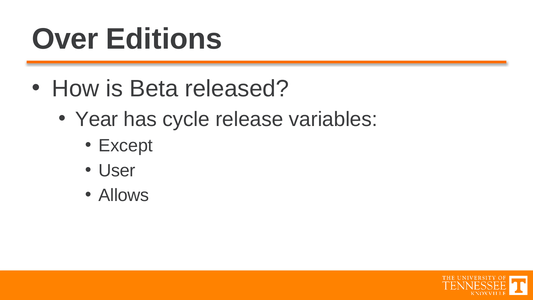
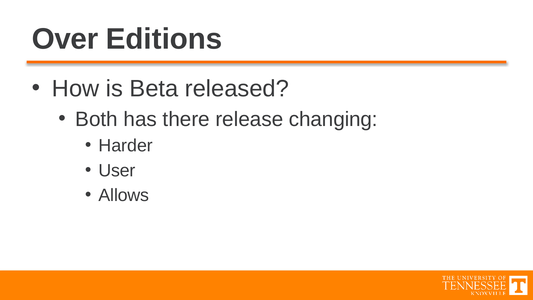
Year: Year -> Both (97, 119)
cycle: cycle -> there (186, 119)
variables: variables -> changing (333, 119)
Except: Except -> Harder (126, 146)
